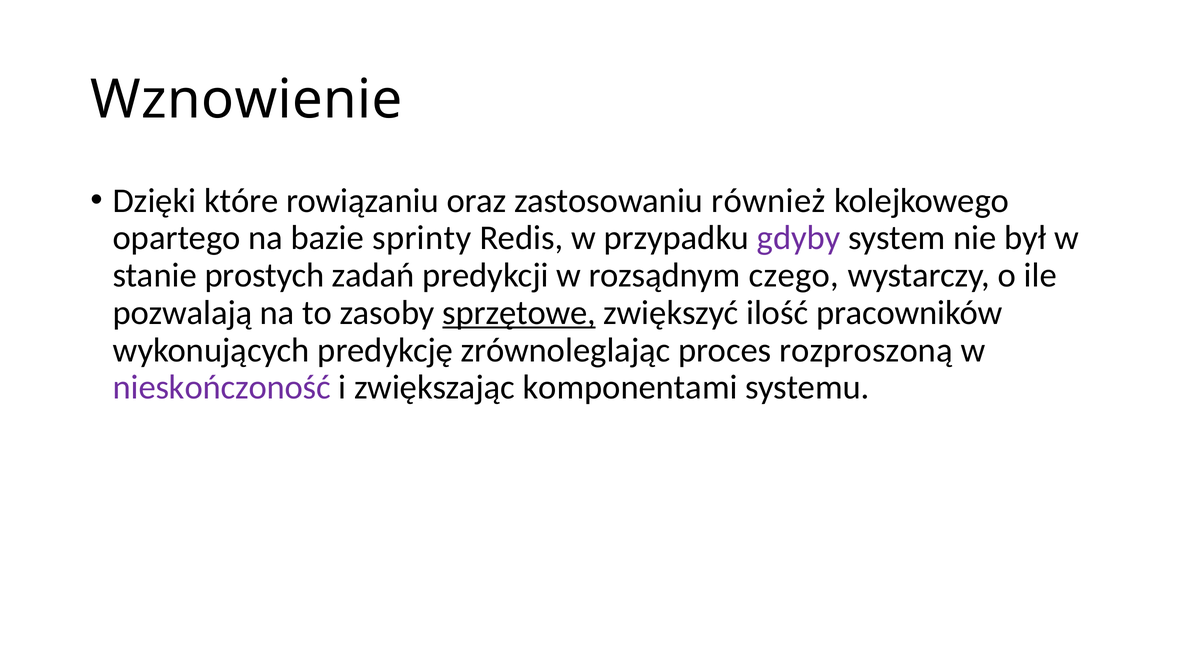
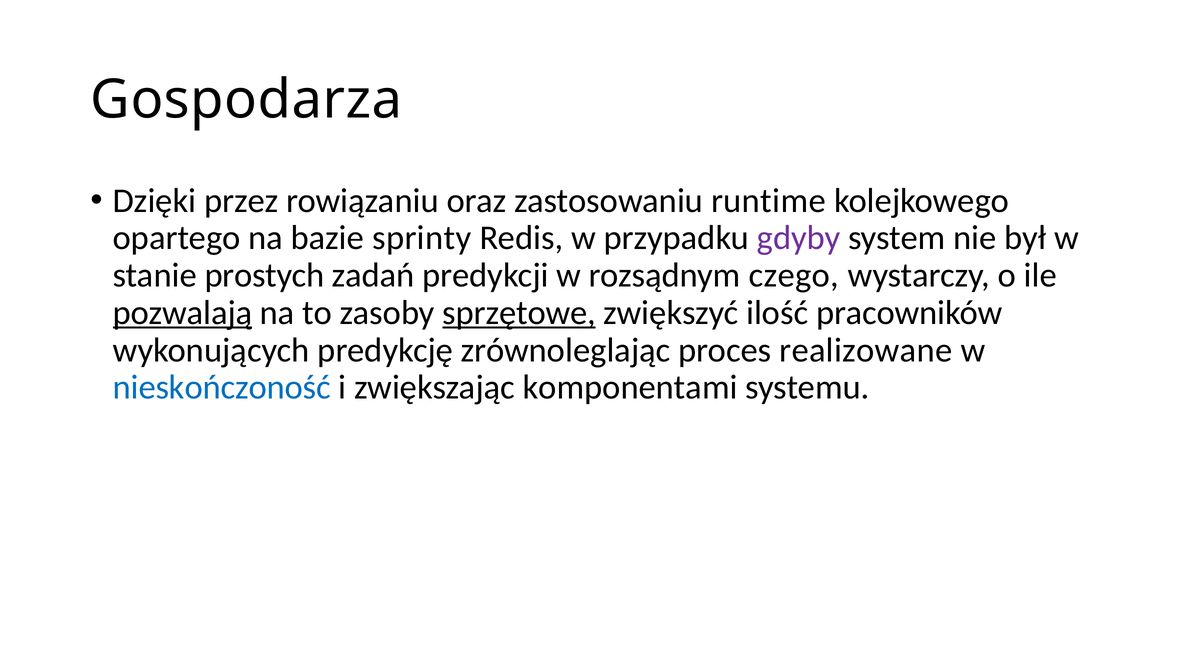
Wznowienie: Wznowienie -> Gospodarza (246, 100)
które: które -> przez (241, 201)
również: również -> runtime (768, 201)
pozwalają underline: none -> present (183, 313)
rozproszoną: rozproszoną -> realizowane (866, 350)
nieskończoność colour: purple -> blue (222, 387)
